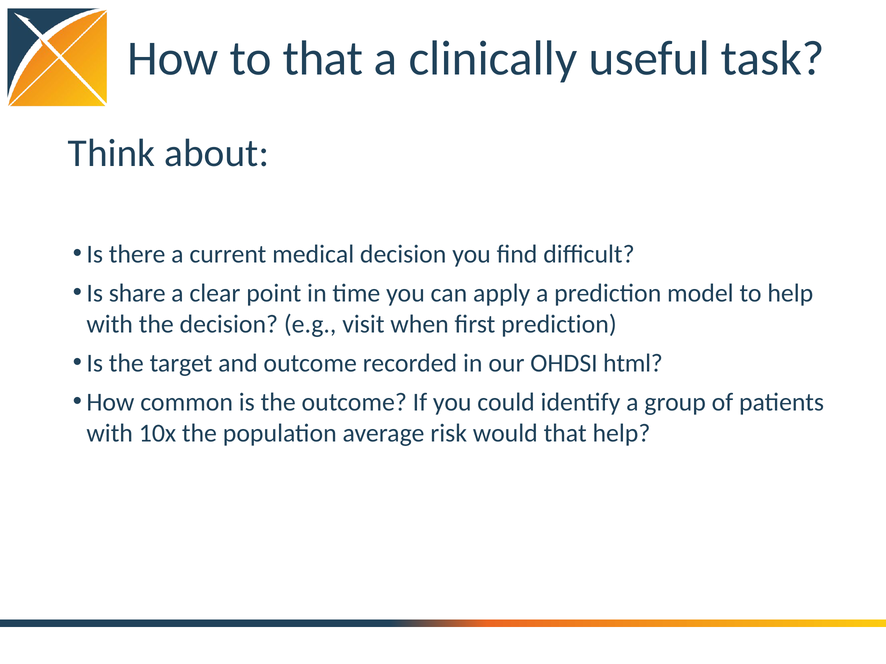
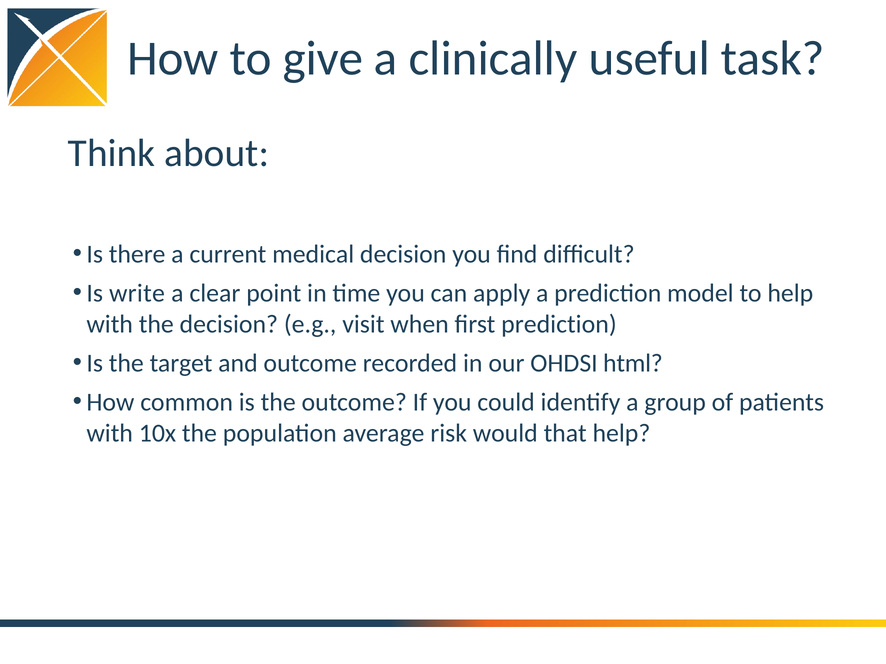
to that: that -> give (323, 59)
share: share -> write (137, 294)
